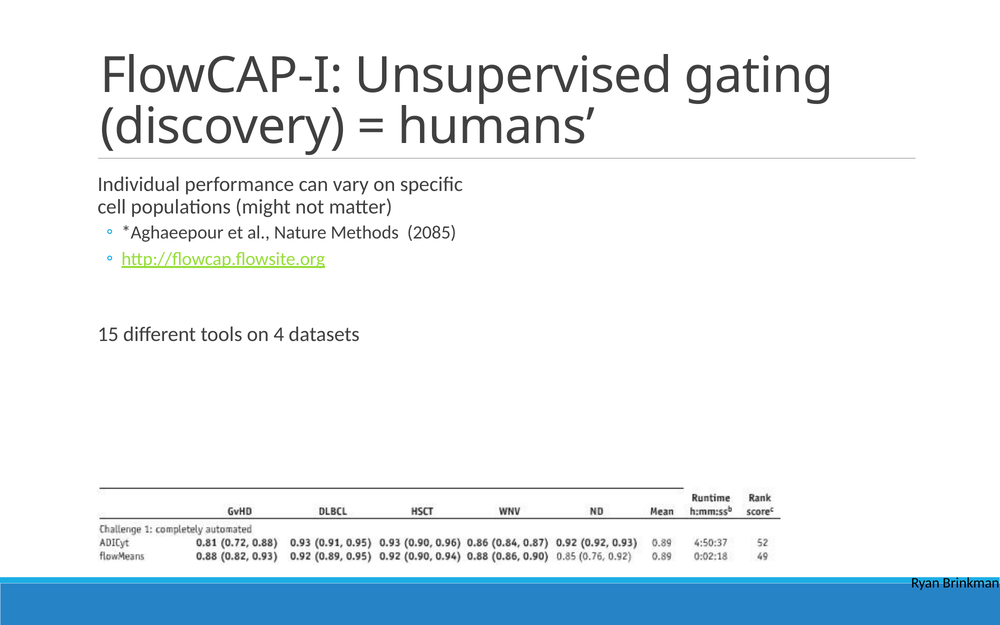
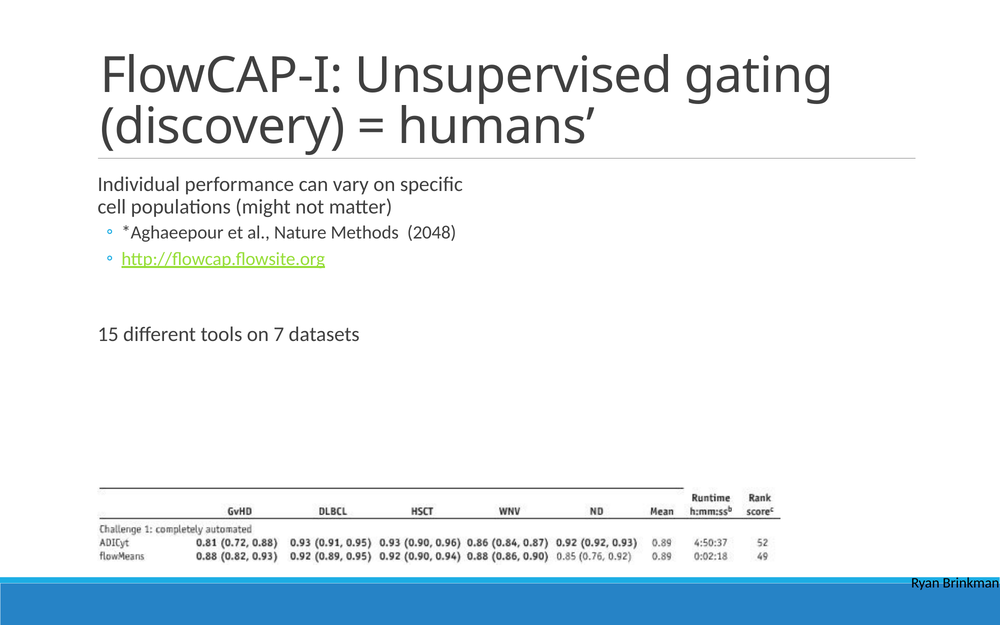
2085: 2085 -> 2048 (432, 232)
4: 4 -> 7 (279, 334)
